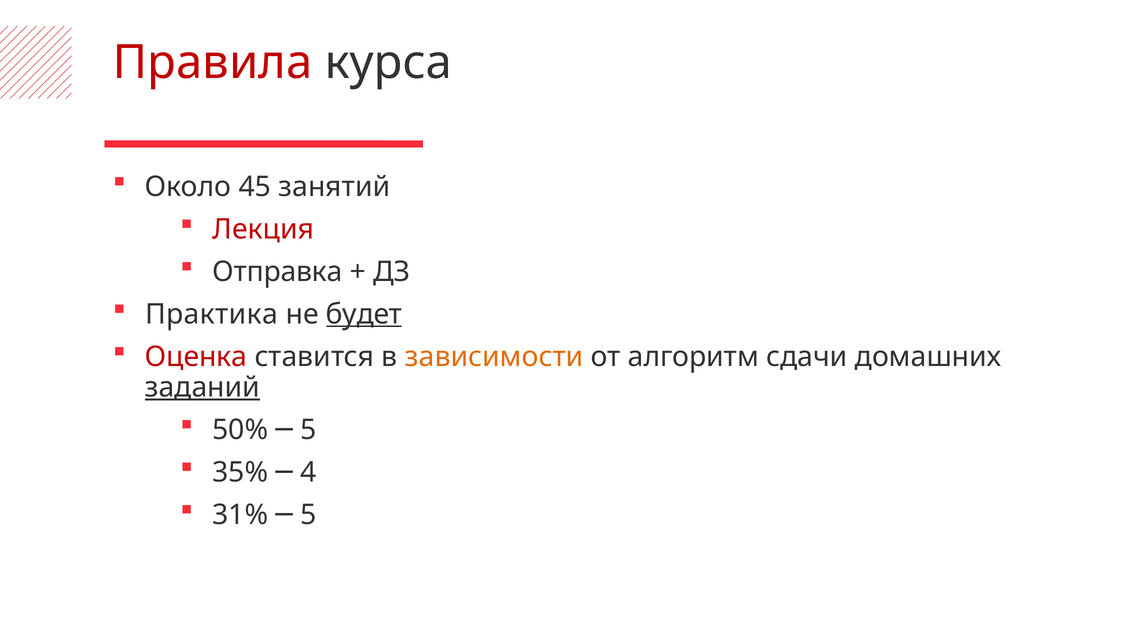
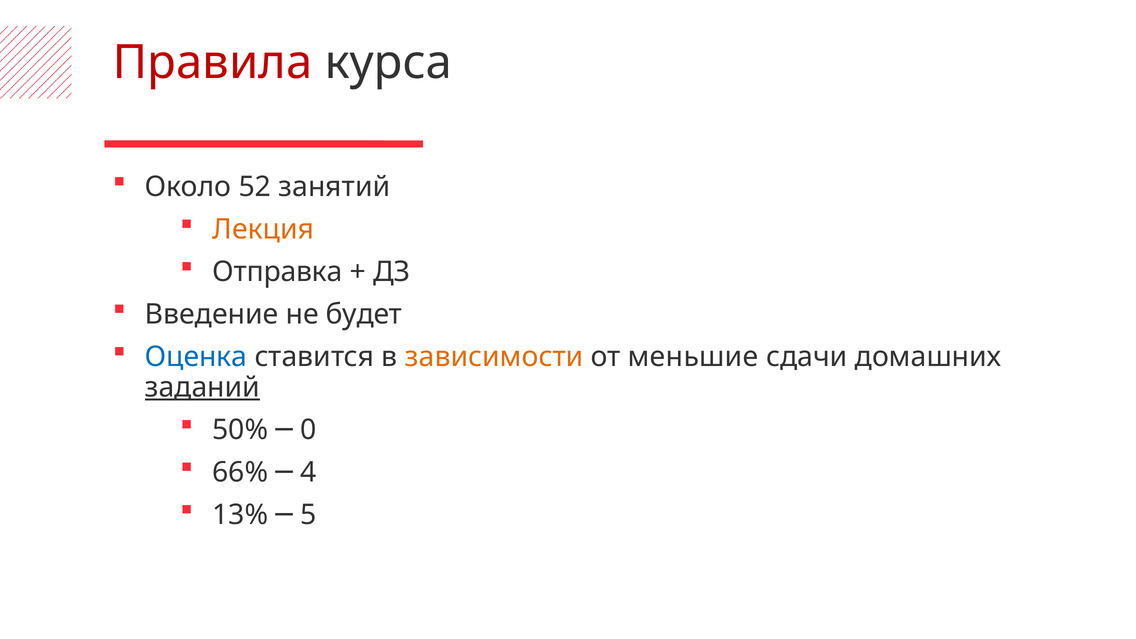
45: 45 -> 52 (255, 187)
Лекция colour: red -> orange (263, 229)
Практика: Практика -> Введение (212, 314)
будет underline: present -> none (364, 314)
Оценка colour: red -> blue (196, 357)
алгоритм: алгоритм -> меньшие (693, 357)
50% 5: 5 -> 0 (308, 430)
35%: 35% -> 66% (240, 472)
31%: 31% -> 13% (240, 515)
